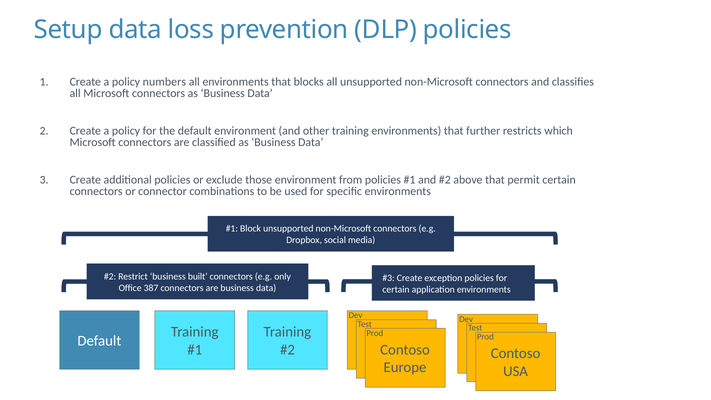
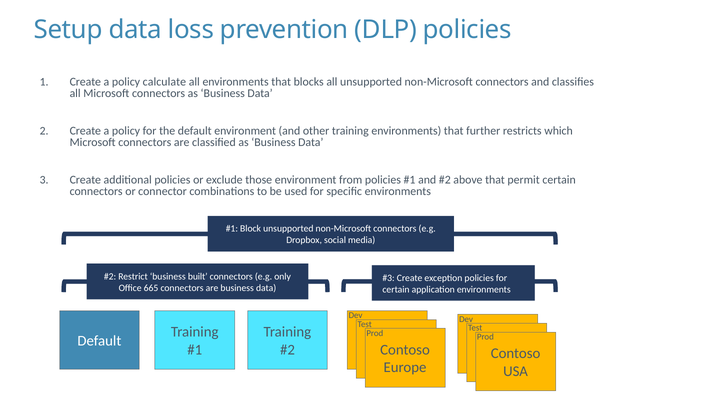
numbers: numbers -> calculate (164, 82)
387: 387 -> 665 (151, 288)
